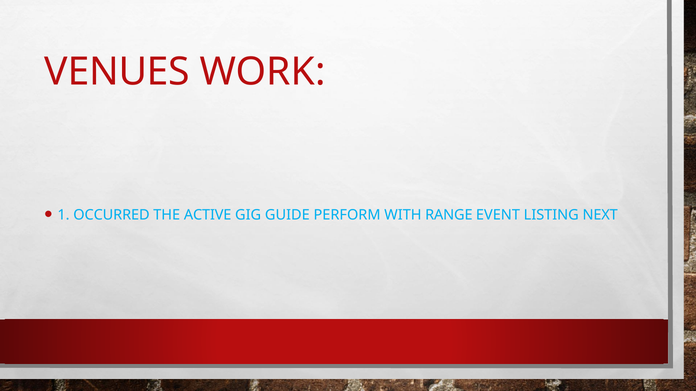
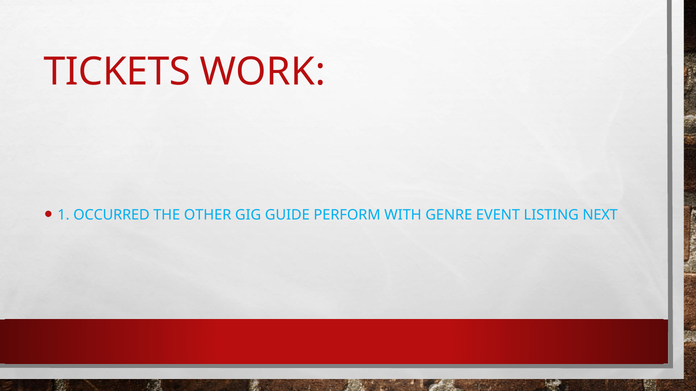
VENUES: VENUES -> TICKETS (117, 72)
ACTIVE: ACTIVE -> OTHER (208, 215)
RANGE: RANGE -> GENRE (449, 215)
